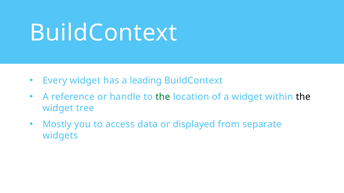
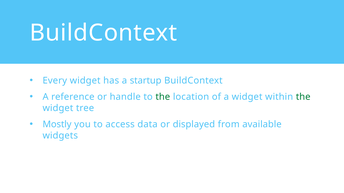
leading: leading -> startup (146, 81)
the colour: black -> green (303, 97)
separate: separate -> available (262, 125)
